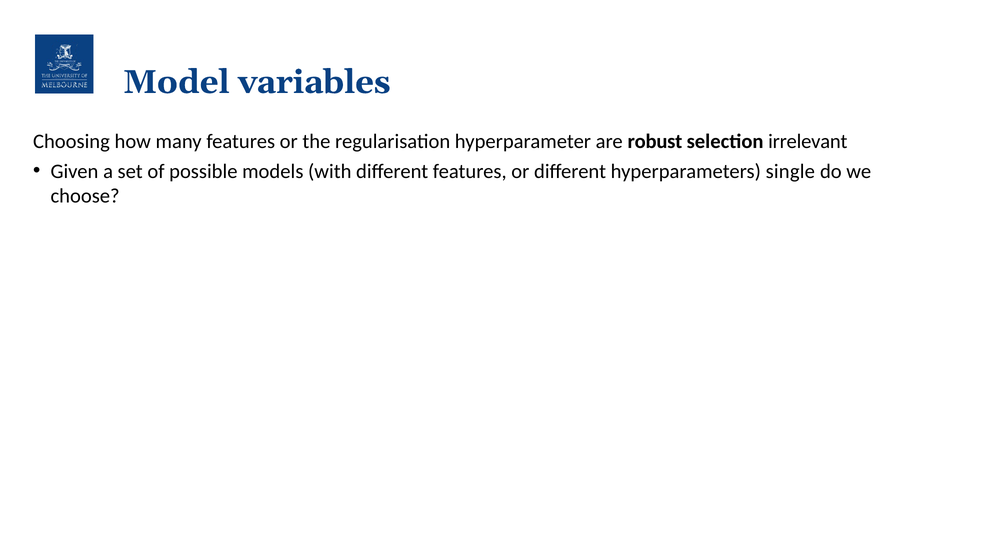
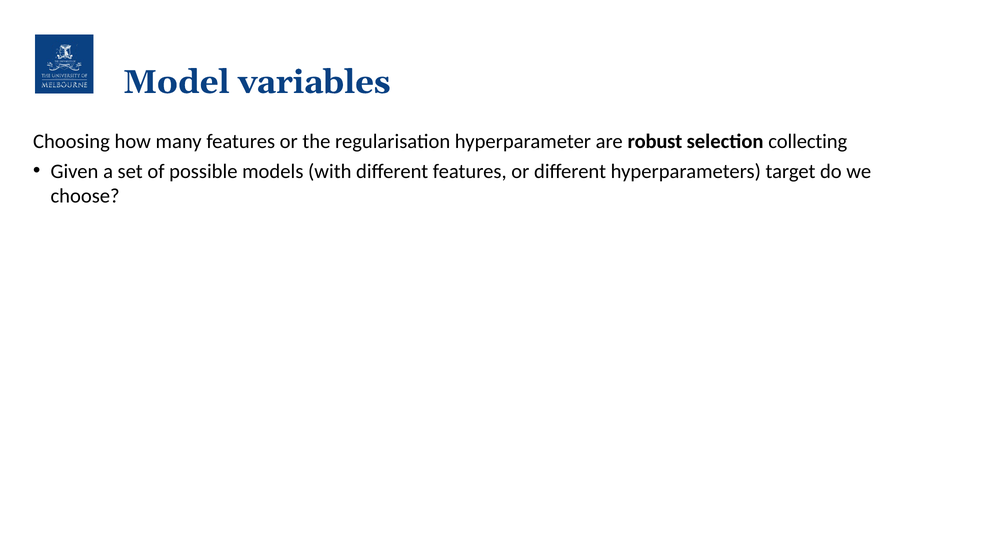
irrelevant: irrelevant -> collecting (808, 142)
single: single -> target (790, 172)
